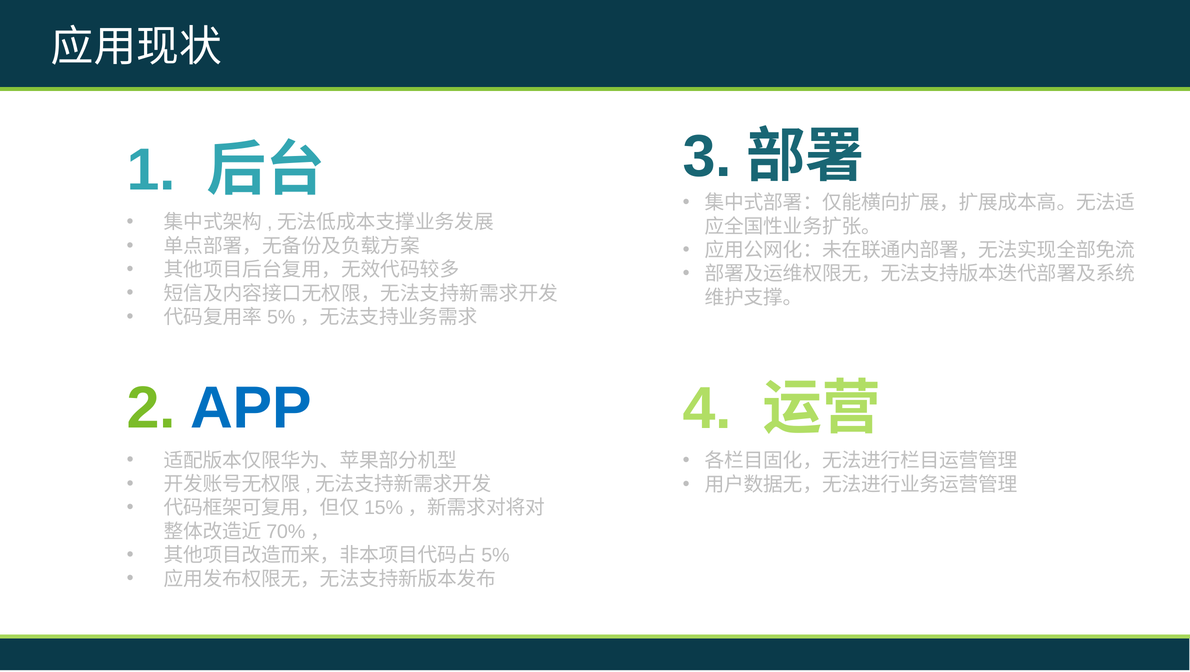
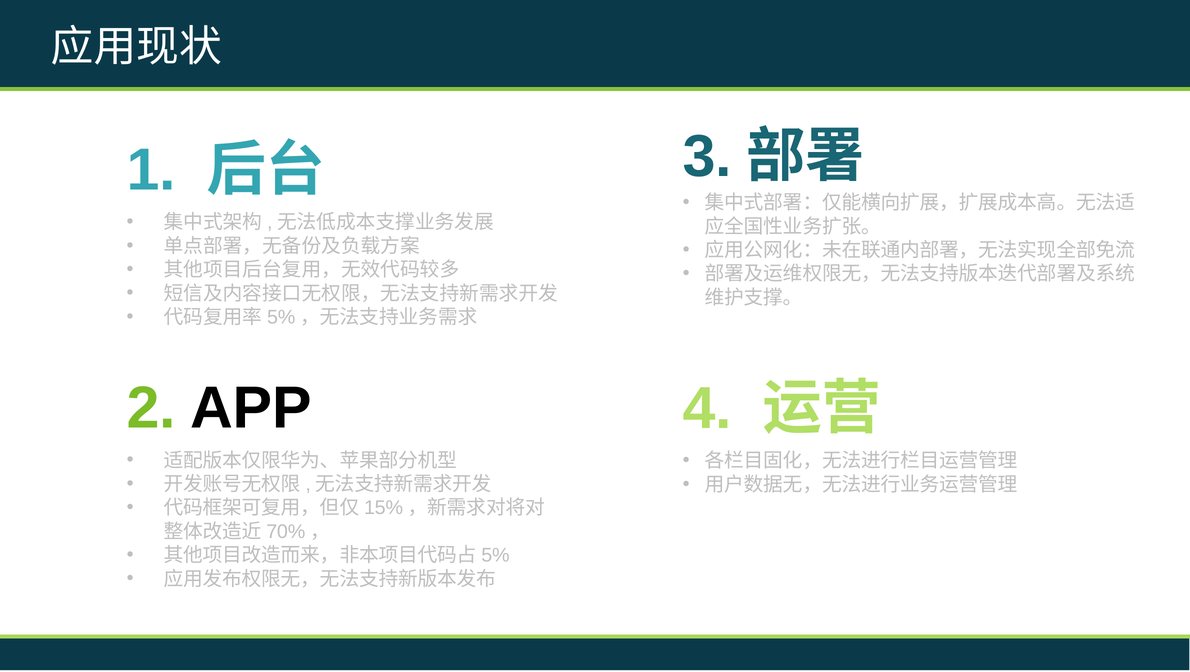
APP colour: blue -> black (251, 408)
